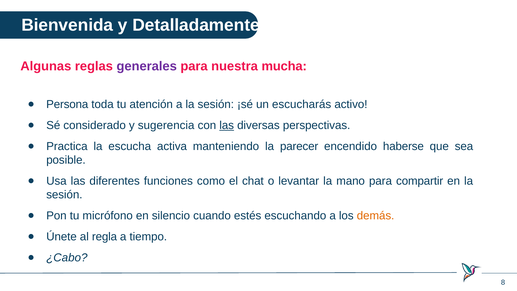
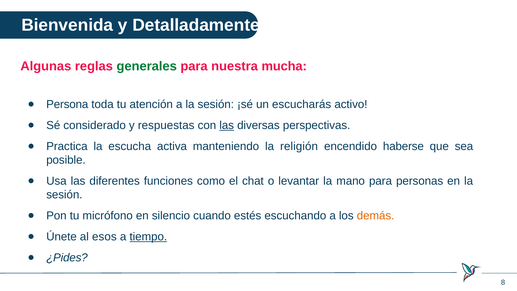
generales colour: purple -> green (147, 66)
sugerencia: sugerencia -> respuestas (166, 125)
parecer: parecer -> religión (299, 146)
compartir: compartir -> personas (420, 181)
regla: regla -> esos (104, 237)
tiempo underline: none -> present (148, 237)
¿Cabo: ¿Cabo -> ¿Pides (67, 258)
